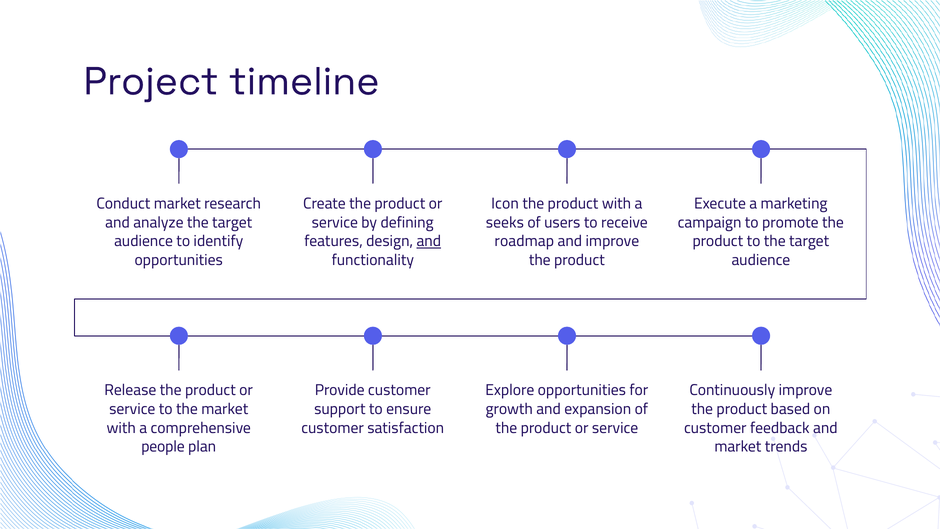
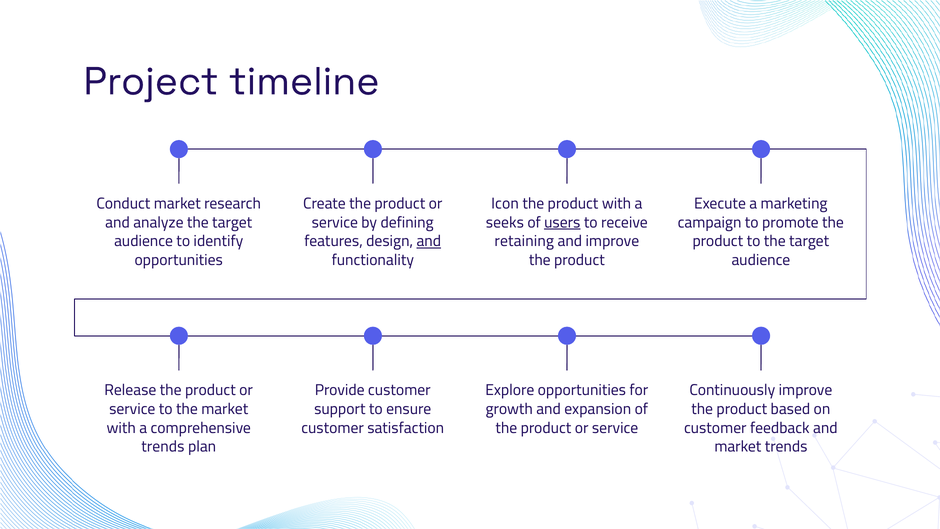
users underline: none -> present (562, 222)
roadmap: roadmap -> retaining (524, 241)
people: people -> trends (163, 447)
